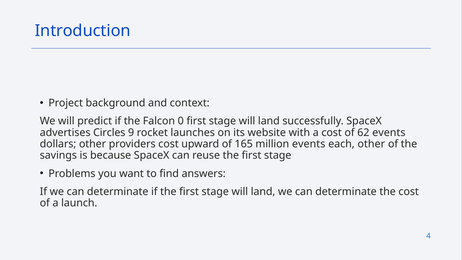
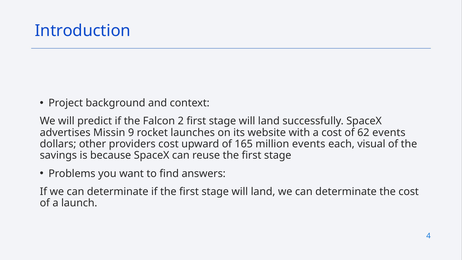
0: 0 -> 2 (181, 121)
Circles: Circles -> Missin (109, 132)
each other: other -> visual (371, 144)
